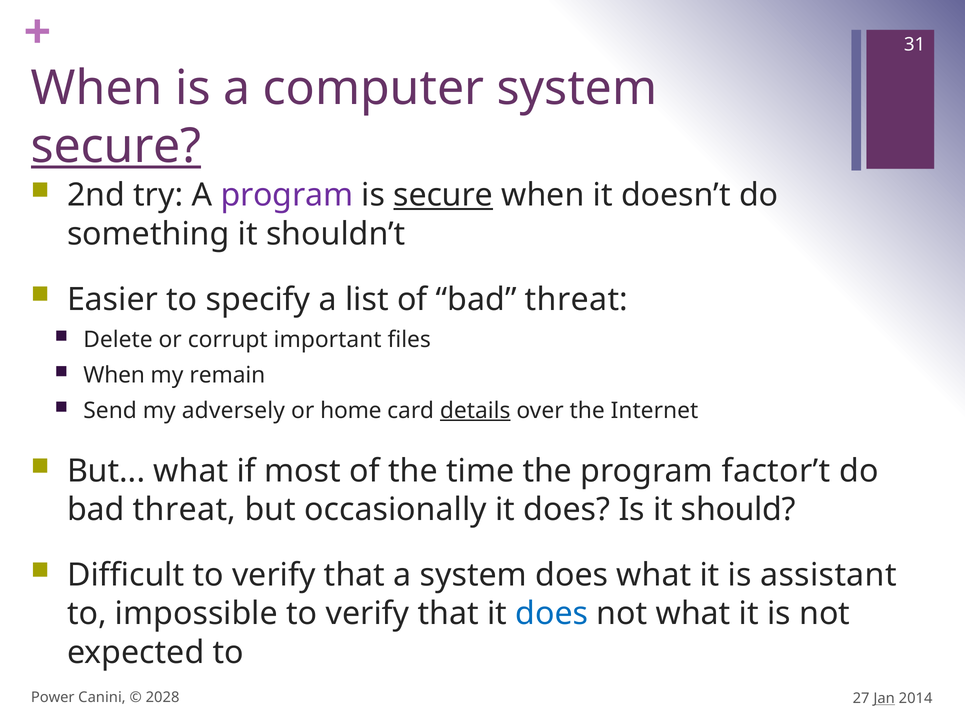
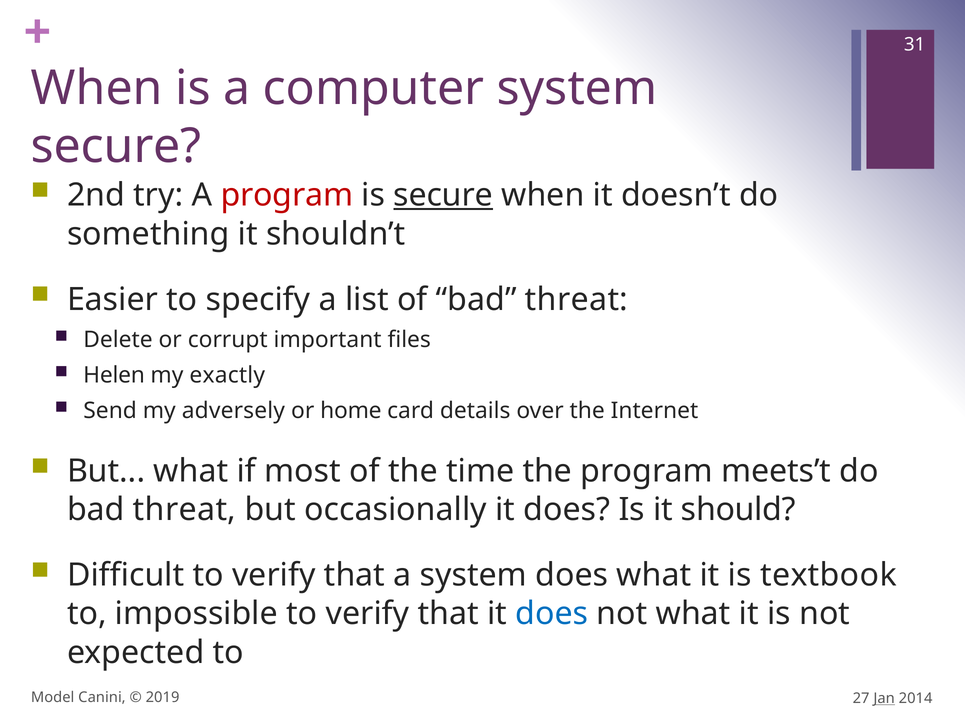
secure underline: present -> none (116, 146)
program colour: purple -> red (287, 195)
When: When -> Helen (114, 375)
remain: remain -> exactly (227, 375)
details underline: present -> none (475, 410)
factor’t: factor’t -> meets’t (776, 471)
assistant: assistant -> textbook (828, 575)
Power: Power -> Model (53, 697)
2028: 2028 -> 2019 (163, 697)
